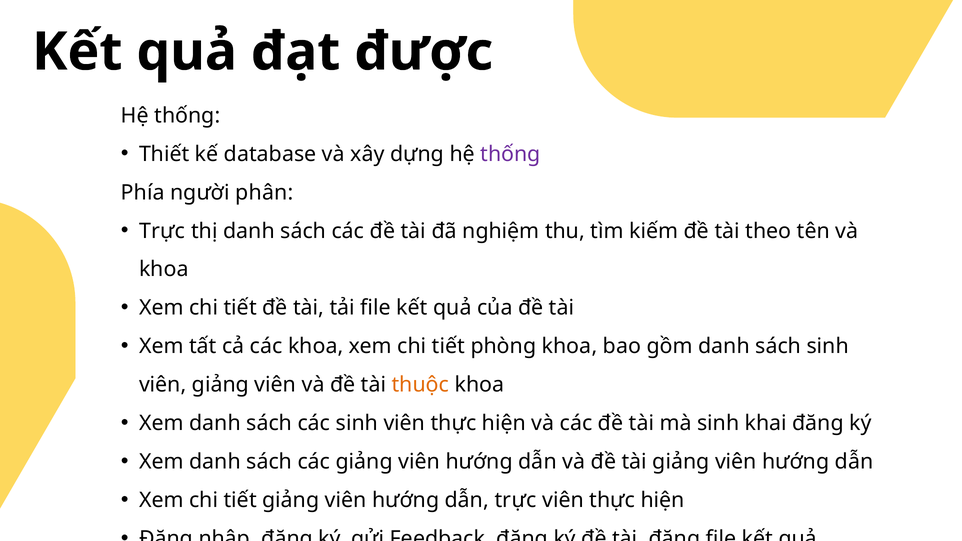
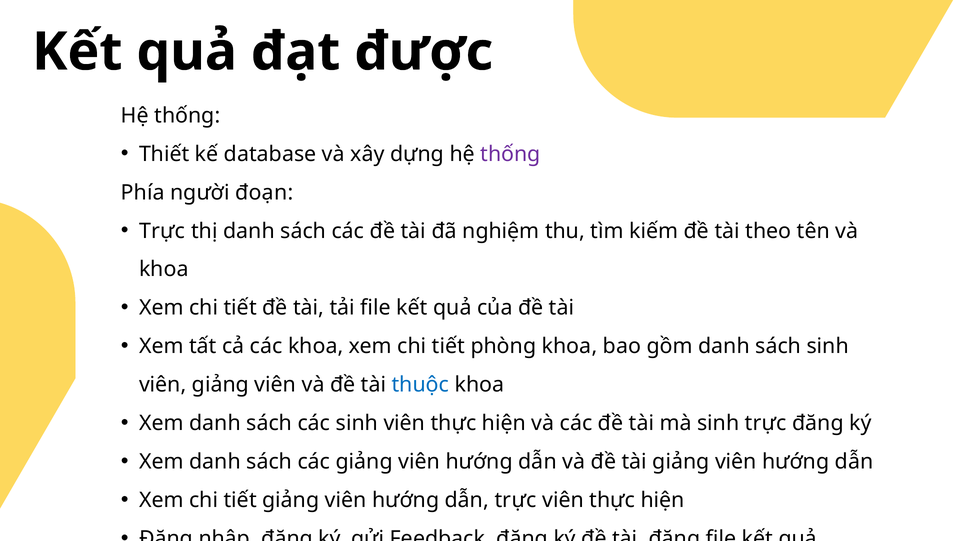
phân: phân -> đoạn (264, 193)
thuộc colour: orange -> blue (420, 385)
sinh khai: khai -> trực (766, 423)
